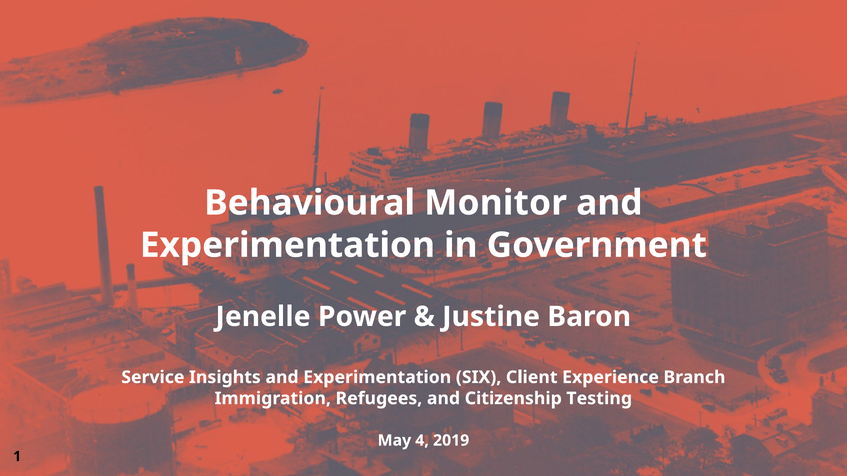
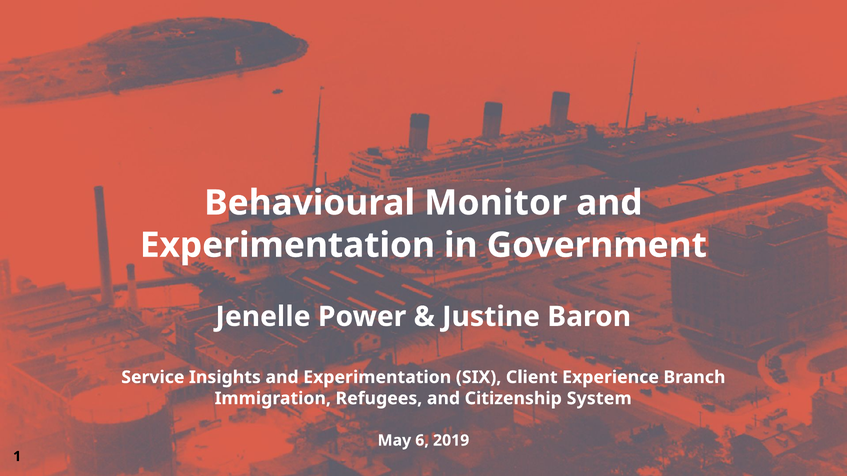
Testing: Testing -> System (599, 399)
4: 4 -> 6 (422, 441)
